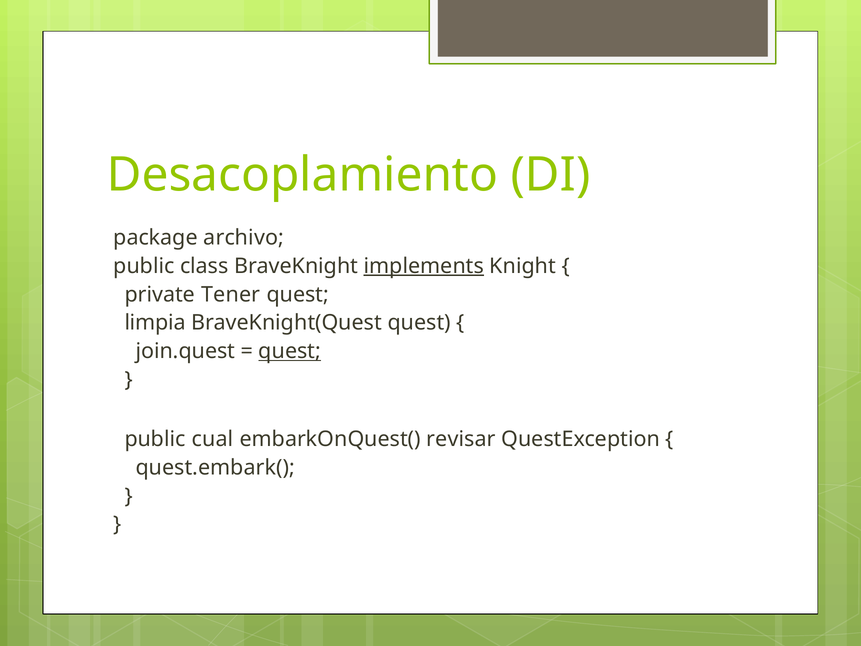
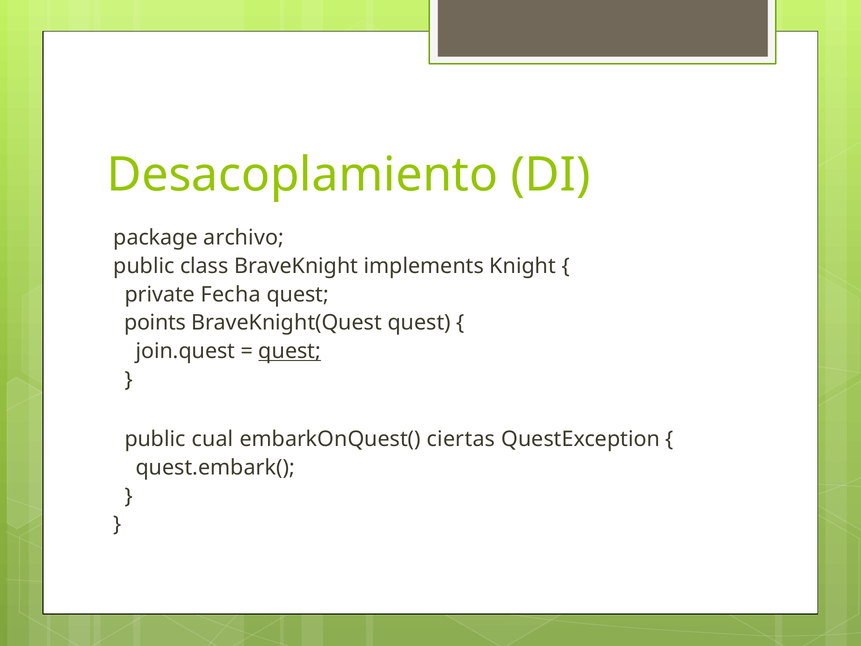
implements underline: present -> none (424, 266)
Tener: Tener -> Fecha (231, 294)
limpia: limpia -> points (155, 323)
revisar: revisar -> ciertas (461, 439)
